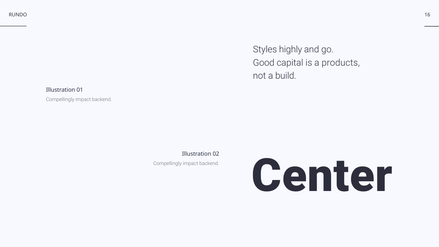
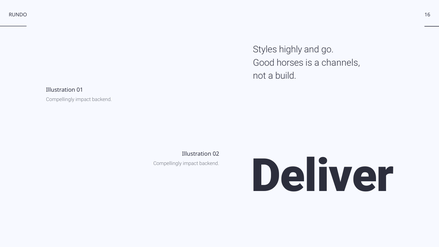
capital: capital -> horses (290, 63)
products: products -> channels (341, 63)
Center: Center -> Deliver (322, 176)
